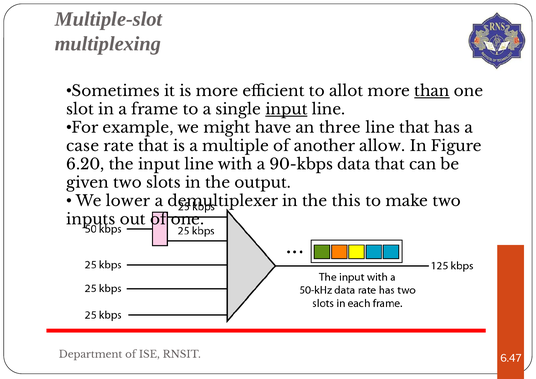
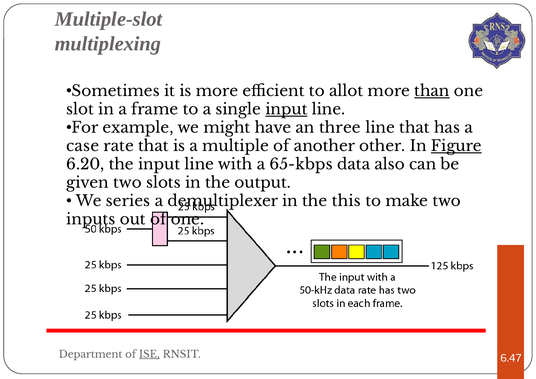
allow: allow -> other (382, 146)
Figure underline: none -> present (456, 146)
90-kbps: 90-kbps -> 65-kbps (301, 165)
data that: that -> also (390, 165)
lower: lower -> series (128, 201)
ISE underline: none -> present (149, 355)
